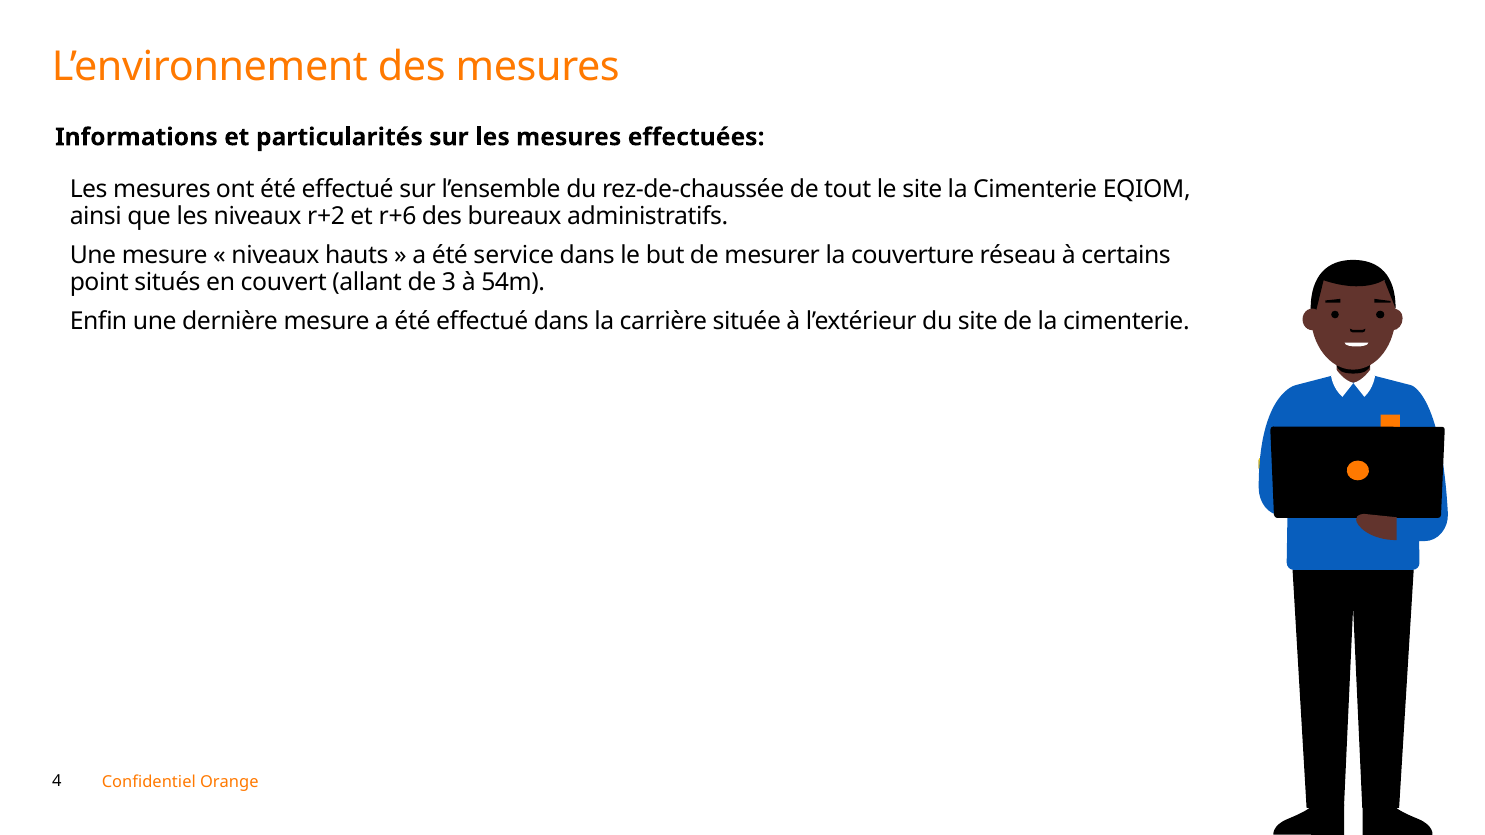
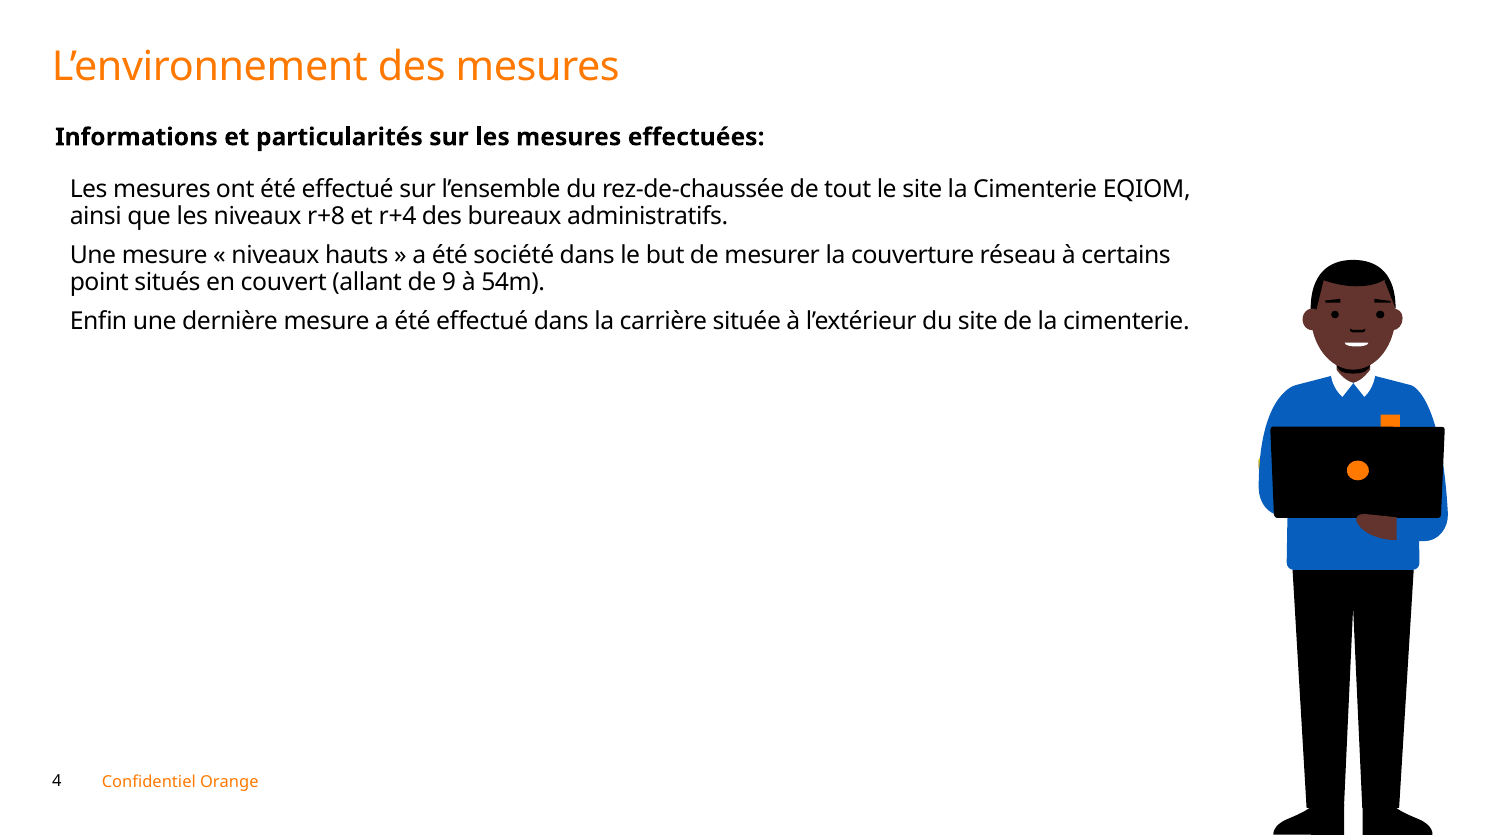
r+2: r+2 -> r+8 (326, 216)
r+6: r+6 -> r+4 (398, 216)
service: service -> société (514, 256)
3: 3 -> 9 (449, 282)
